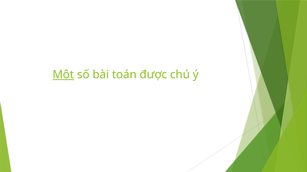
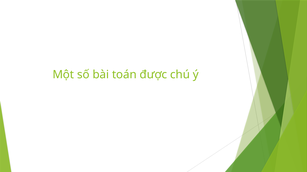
Một underline: present -> none (63, 75)
